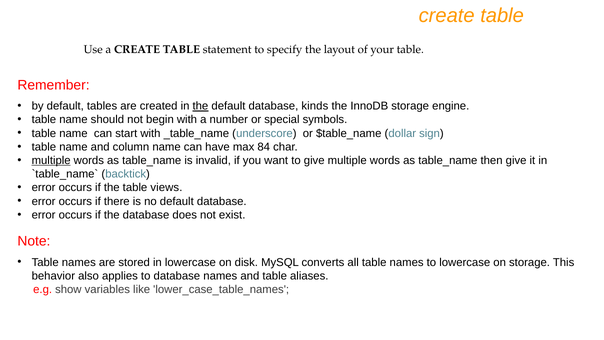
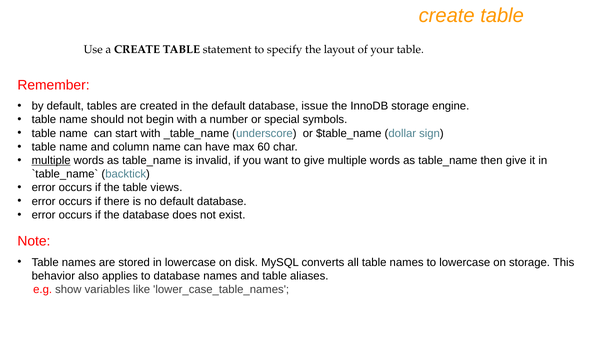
the underline: present -> none (200, 106)
kinds: kinds -> issue (315, 106)
84: 84 -> 60 (264, 147)
